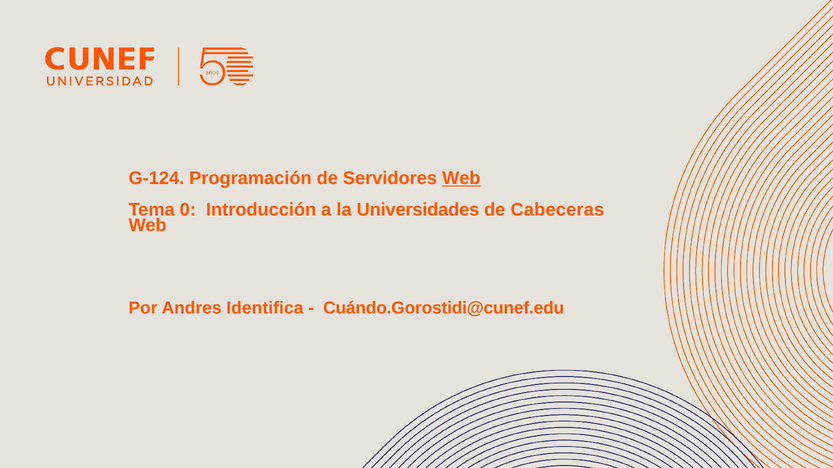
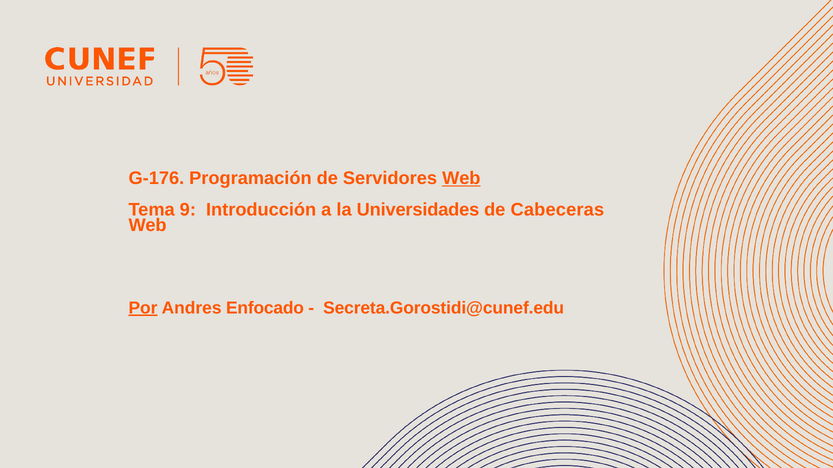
G-124: G-124 -> G-176 (156, 178)
0: 0 -> 9 (188, 210)
Por underline: none -> present (143, 308)
Identifica: Identifica -> Enfocado (265, 308)
Cuándo.Gorostidi@cunef.edu: Cuándo.Gorostidi@cunef.edu -> Secreta.Gorostidi@cunef.edu (444, 308)
